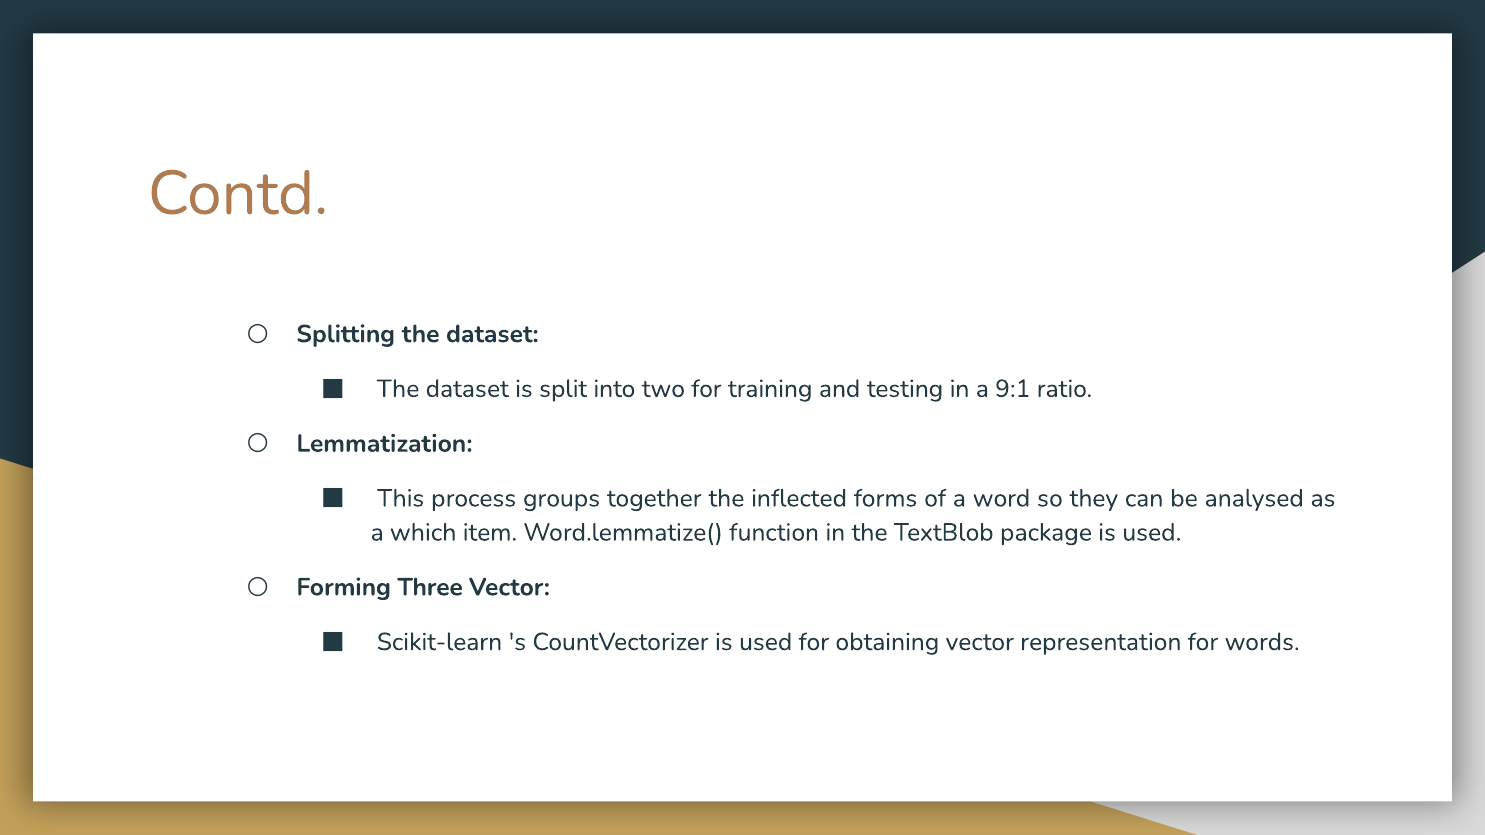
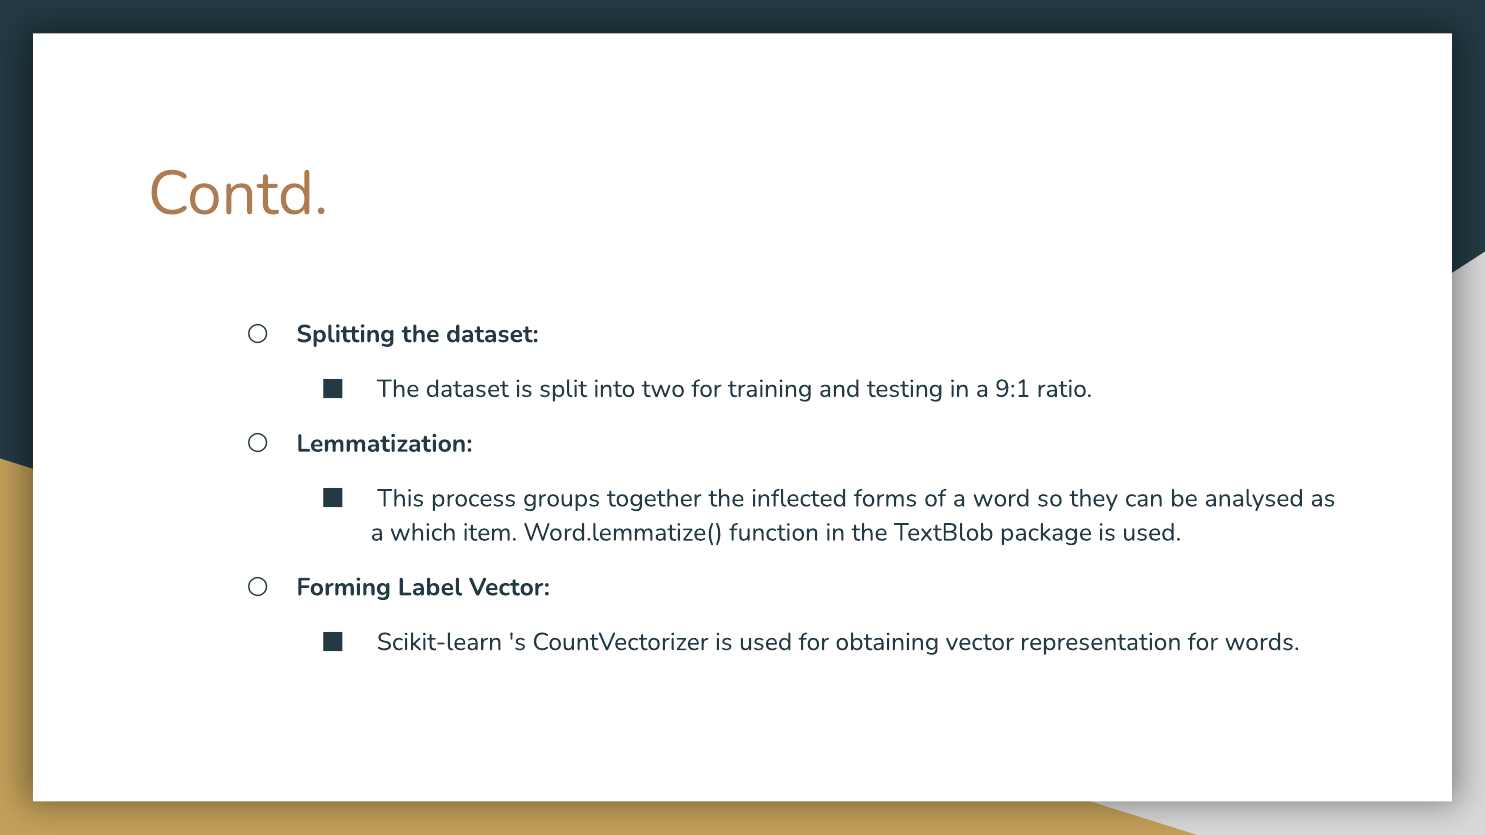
Three: Three -> Label (430, 587)
